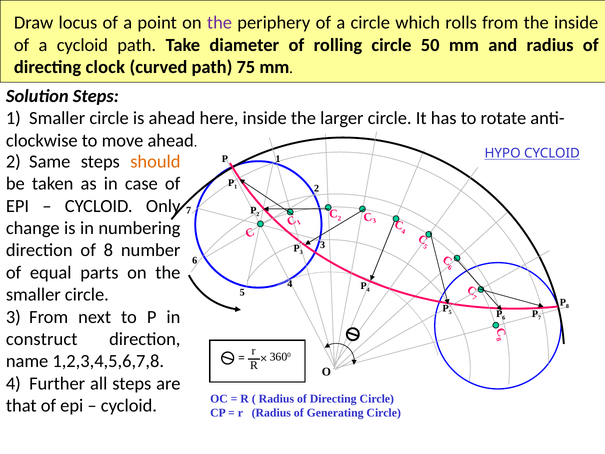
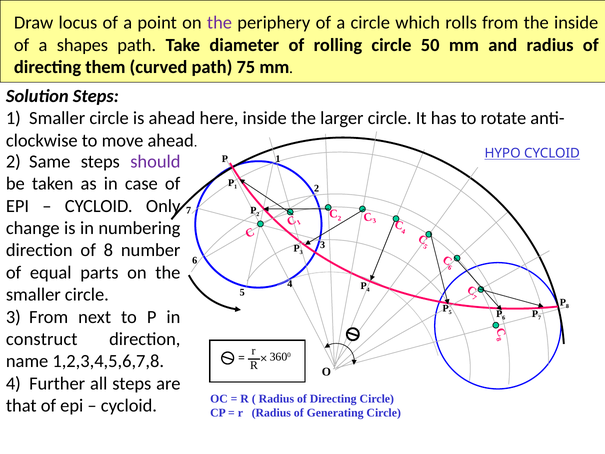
a cycloid: cycloid -> shapes (82, 45)
clock: clock -> them (105, 67)
should colour: orange -> purple (155, 162)
